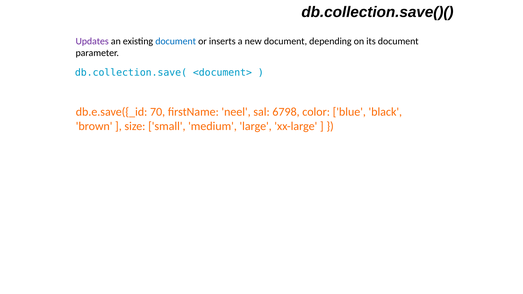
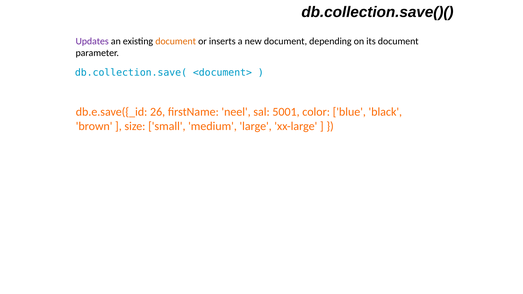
document colour: blue -> orange (176, 41)
70: 70 -> 26 (158, 112)
6798: 6798 -> 5001 (286, 112)
